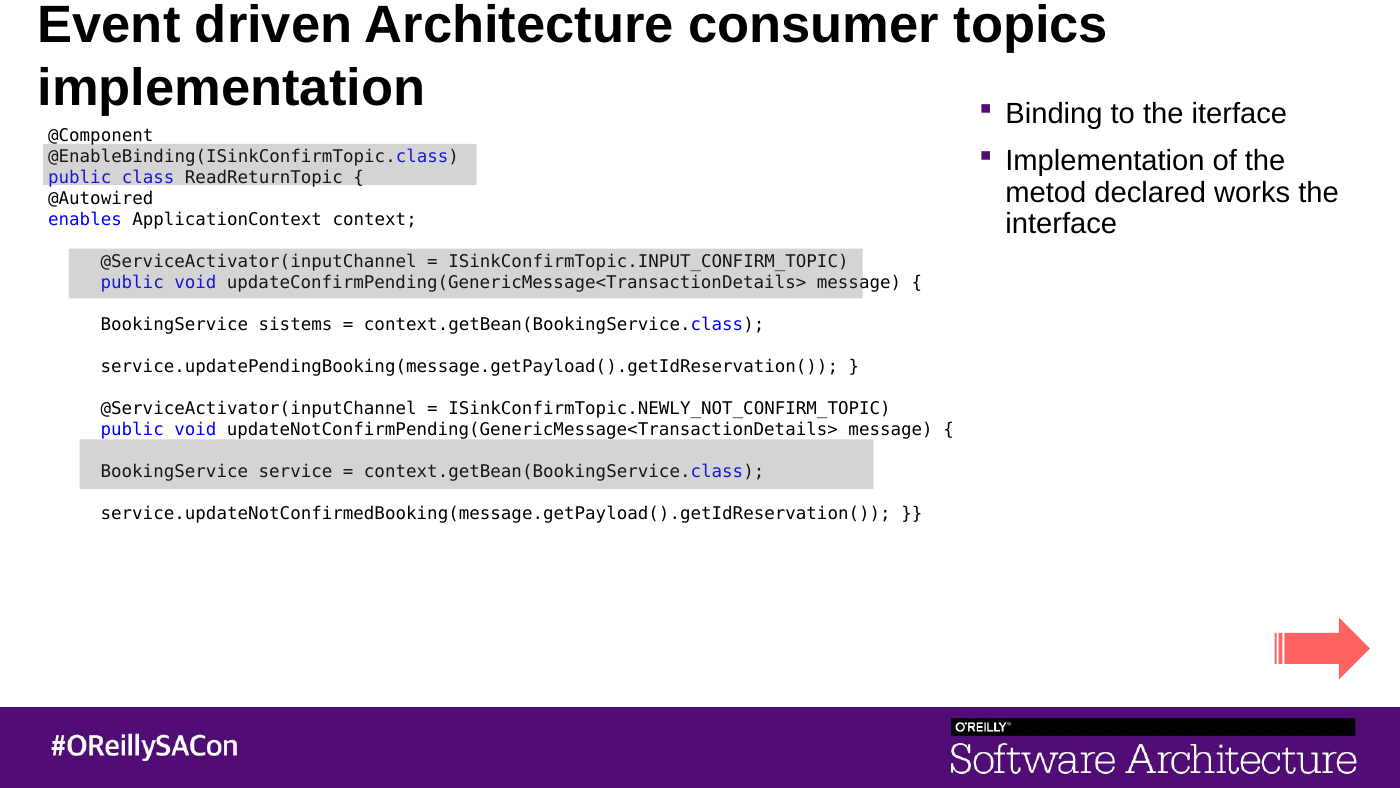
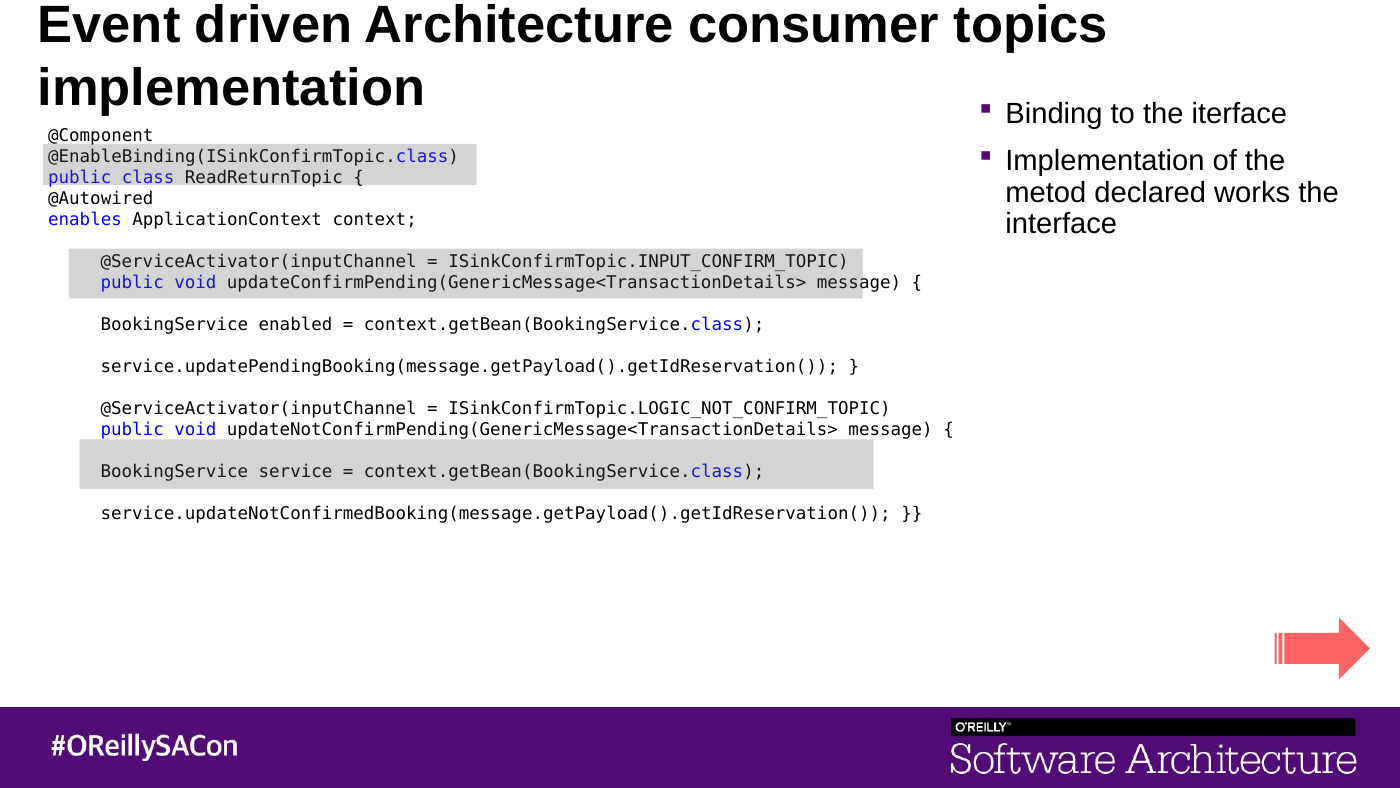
sistems: sistems -> enabled (296, 324)
ISinkConfirmTopic.NEWLY_NOT_CONFIRM_TOPIC: ISinkConfirmTopic.NEWLY_NOT_CONFIRM_TOPIC -> ISinkConfirmTopic.LOGIC_NOT_CONFIRM_TOPIC (669, 408)
